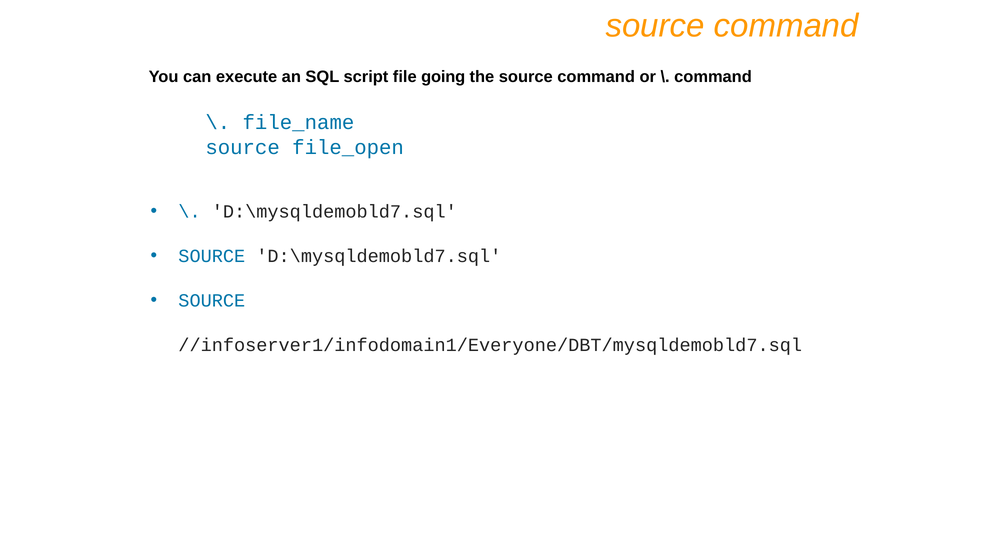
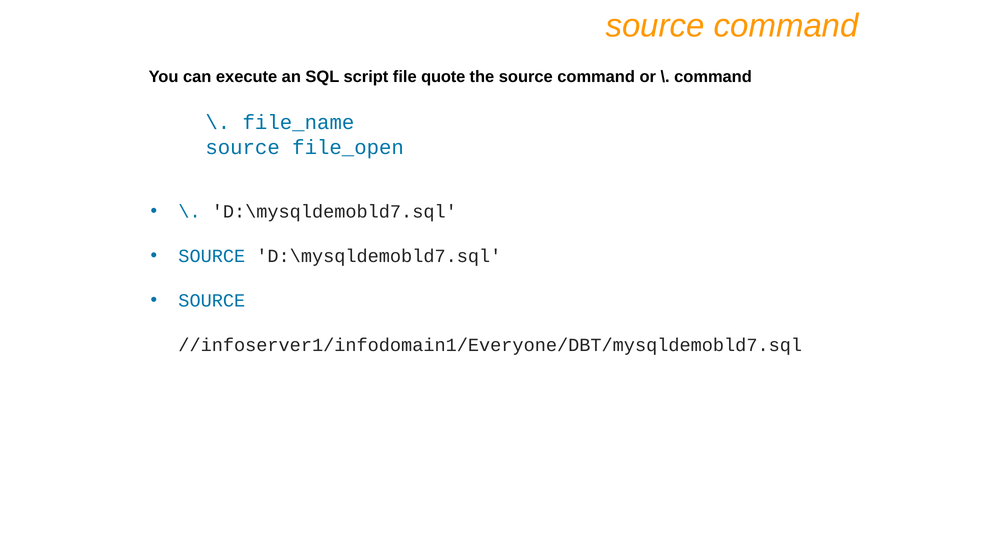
going: going -> quote (443, 77)
